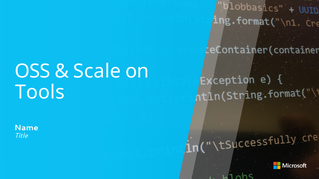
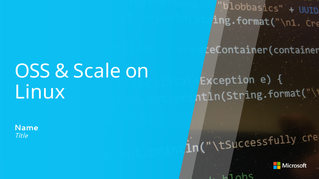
Tools: Tools -> Linux (40, 92)
